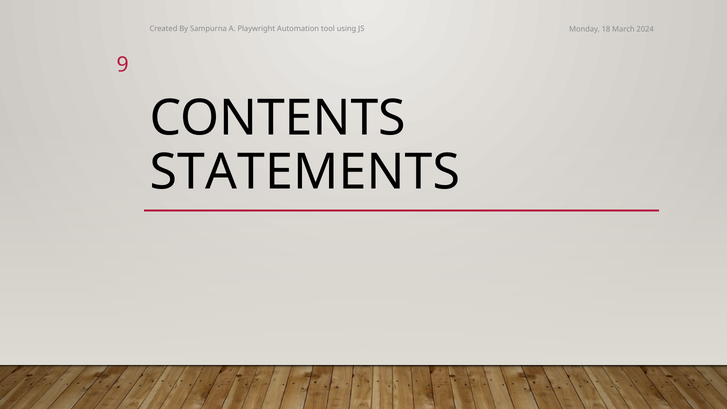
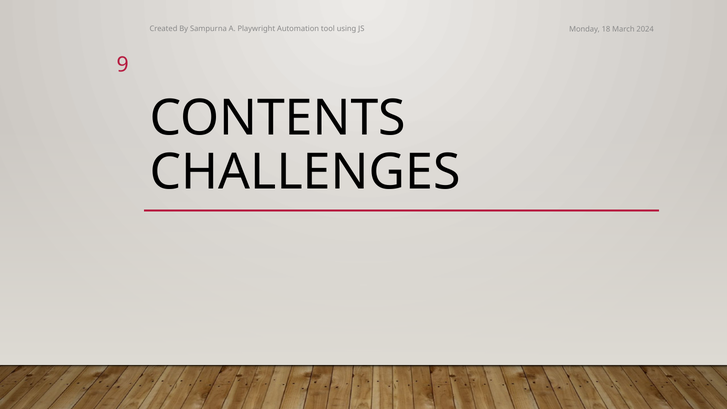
STATEMENTS: STATEMENTS -> CHALLENGES (305, 172)
